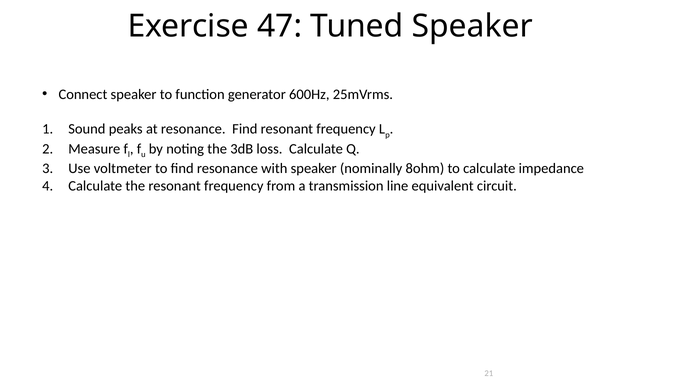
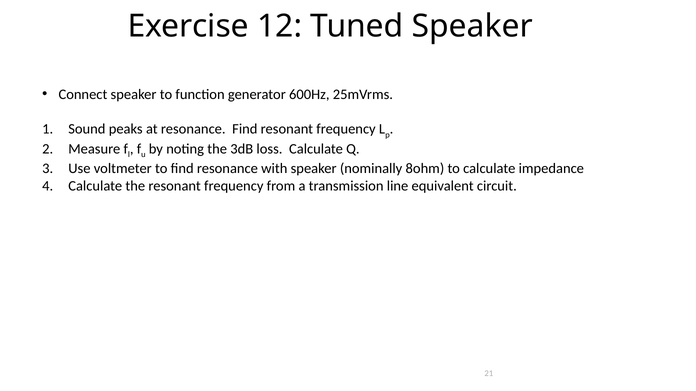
47: 47 -> 12 (280, 26)
